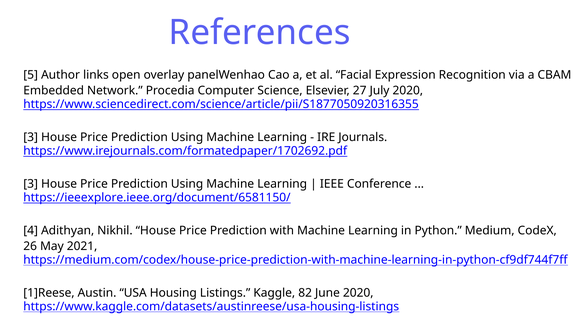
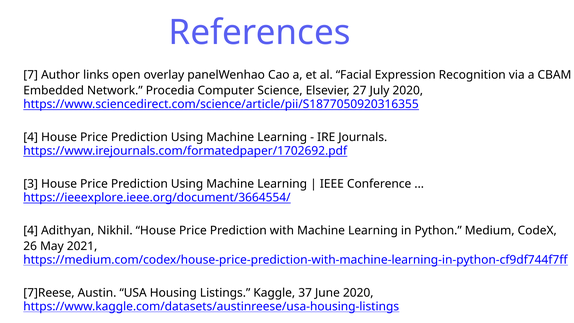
5: 5 -> 7 (31, 75)
3: 3 -> 4 (31, 137)
https://ieeexplore.ieee.org/document/6581150/: https://ieeexplore.ieee.org/document/6581150/ -> https://ieeexplore.ieee.org/document/3664554/ (157, 197)
1]Reese: 1]Reese -> 7]Reese (49, 293)
82: 82 -> 37 (305, 293)
